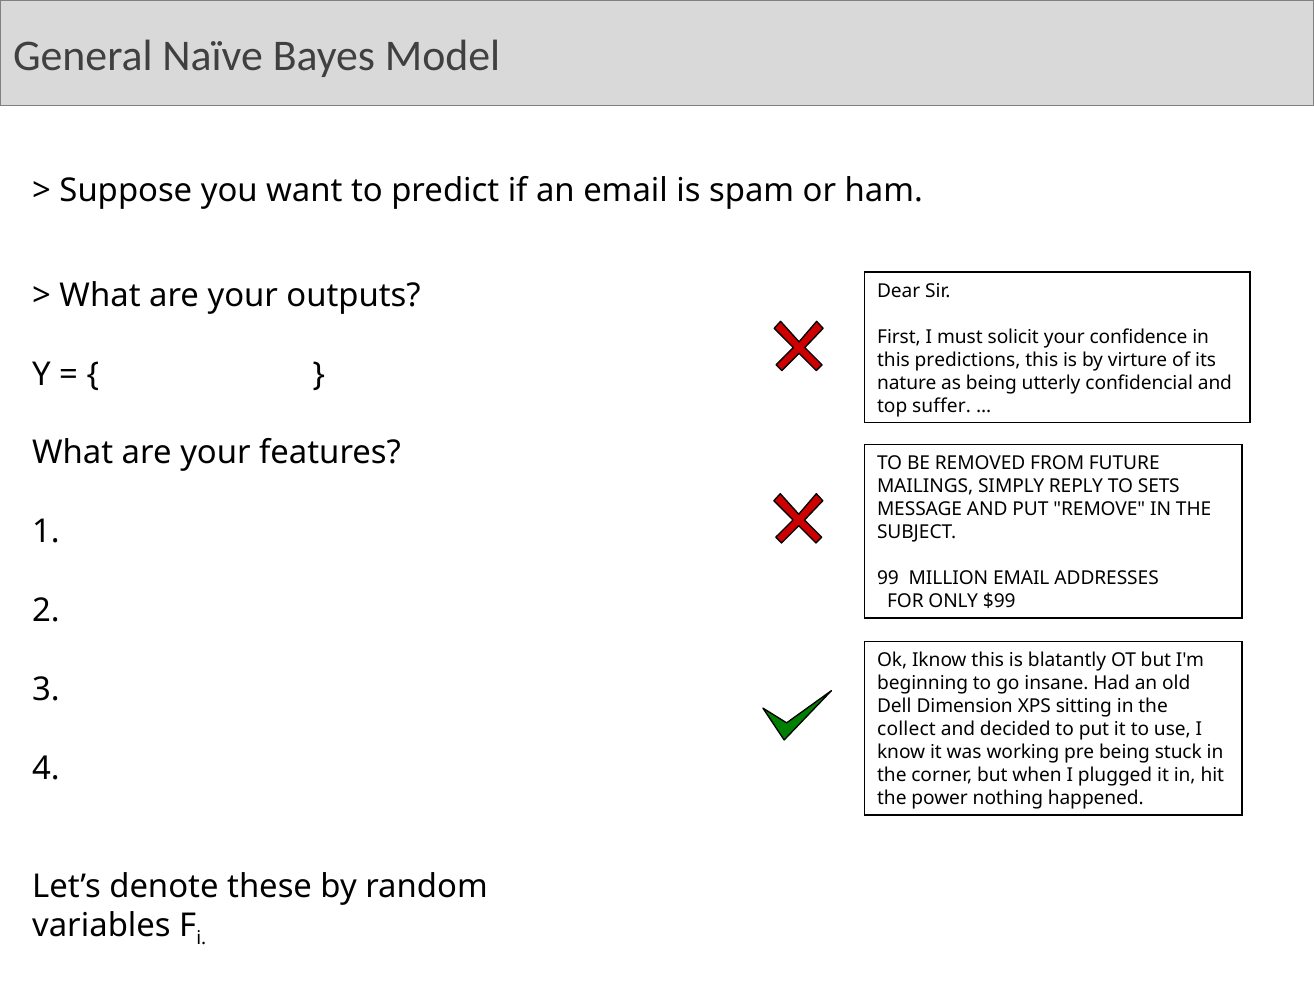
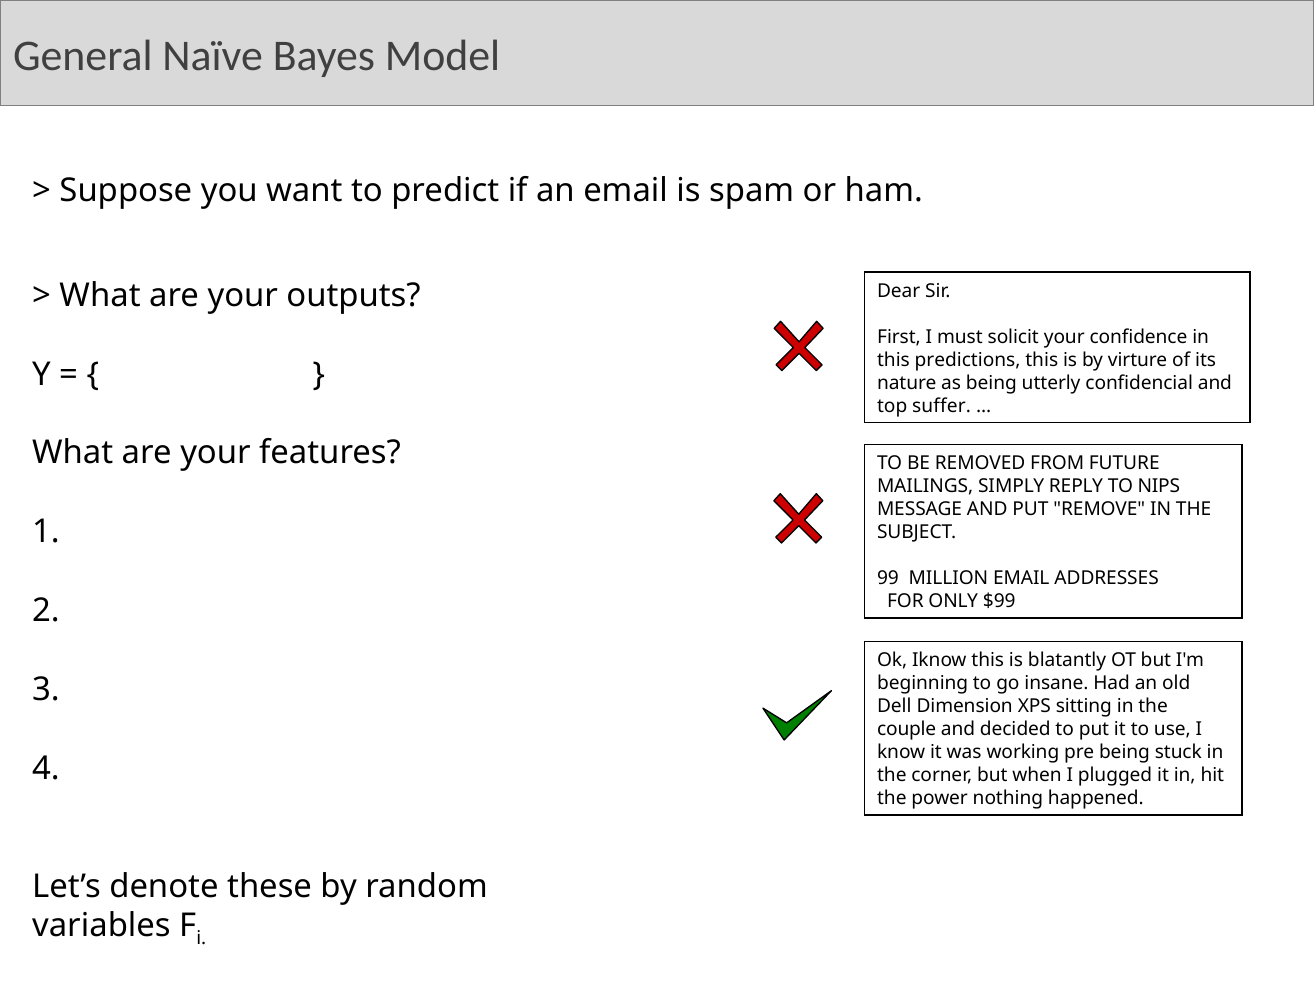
SETS: SETS -> NIPS (1159, 487)
collect: collect -> couple (907, 730)
